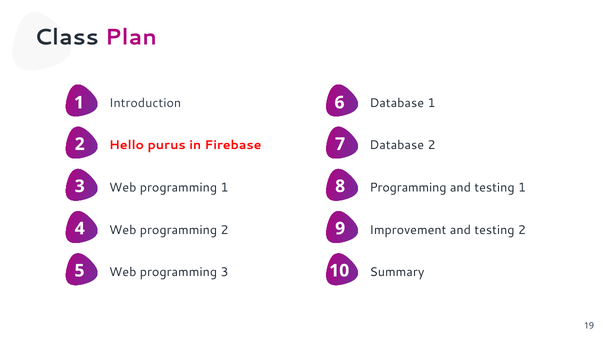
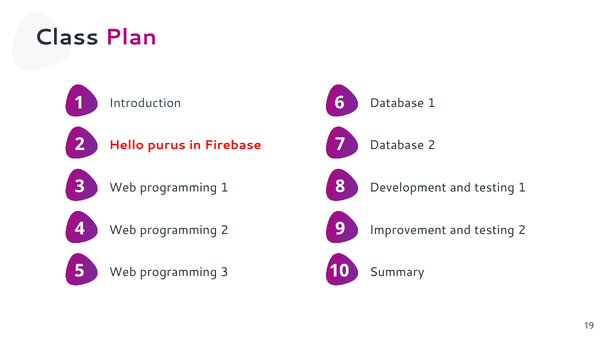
Programming: Programming -> Development (408, 188)
